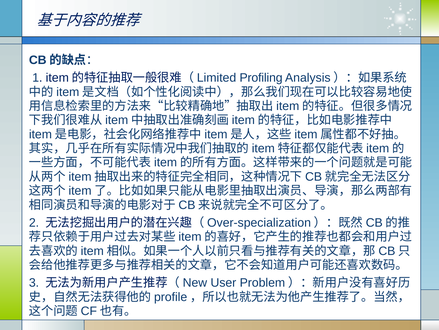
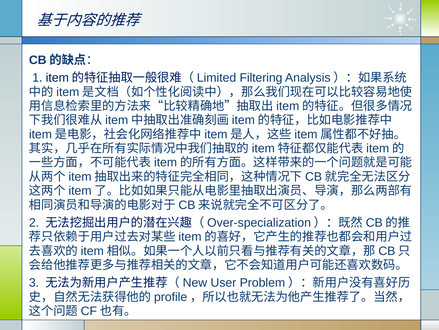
Profiling: Profiling -> Filtering (261, 78)
